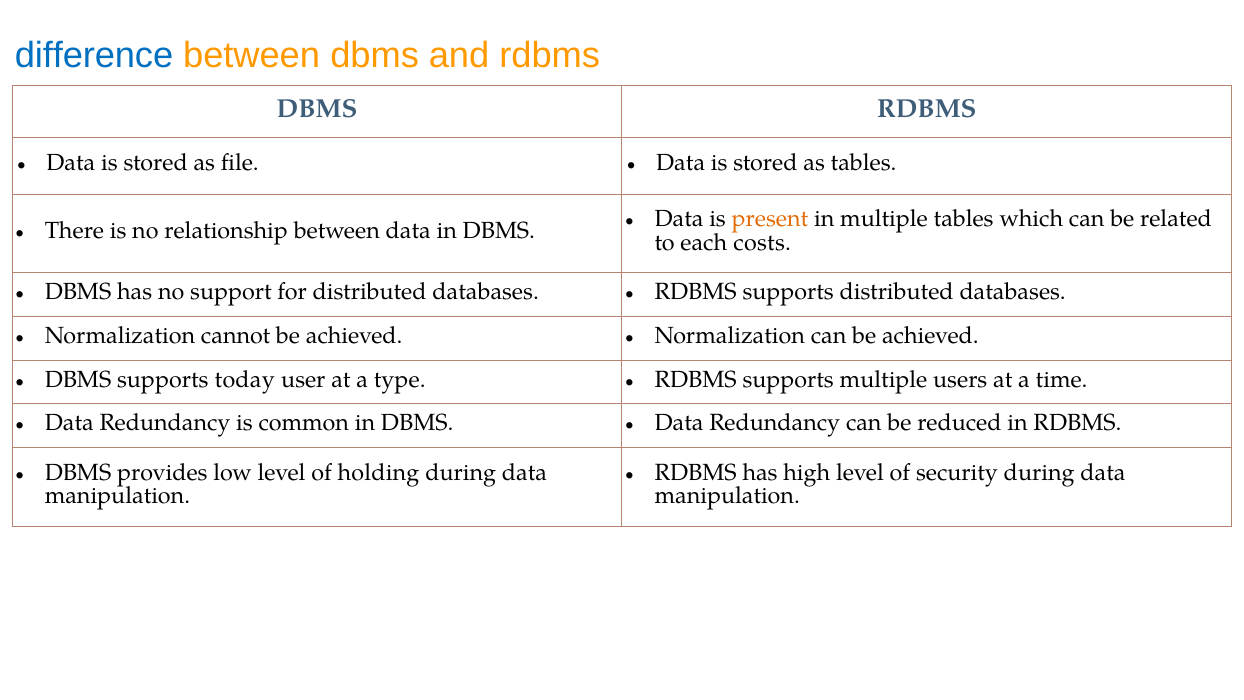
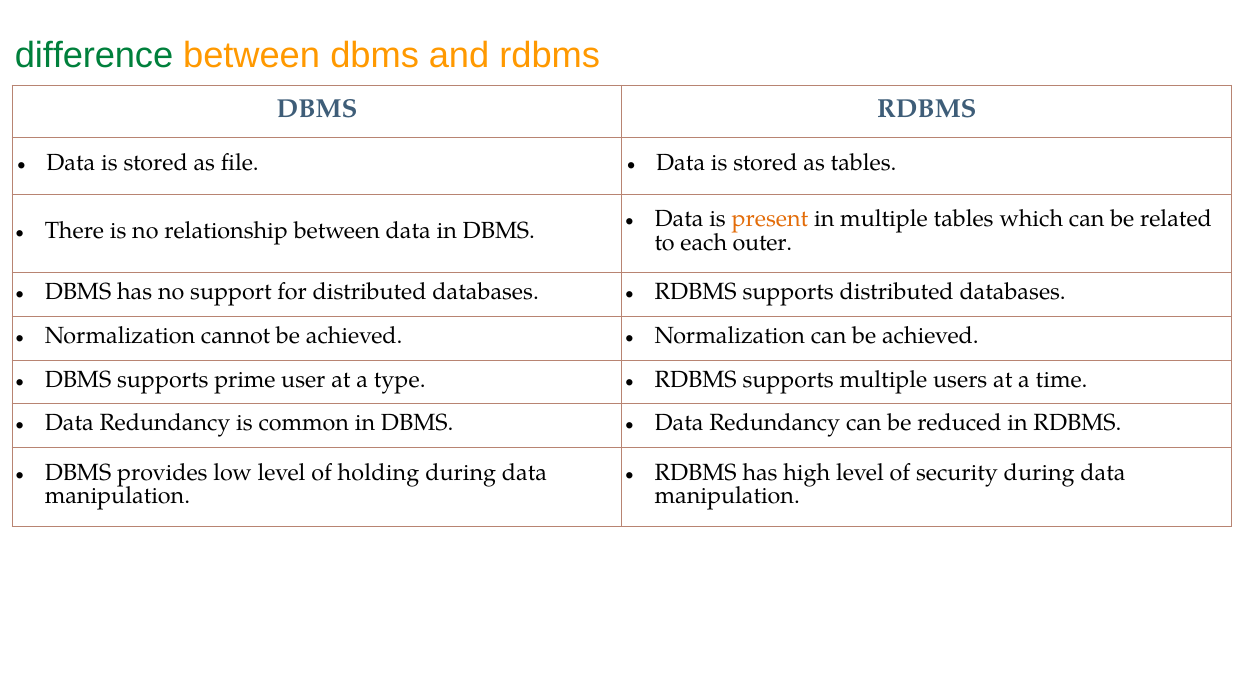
difference colour: blue -> green (94, 55)
costs: costs -> outer (762, 243)
today: today -> prime (245, 379)
